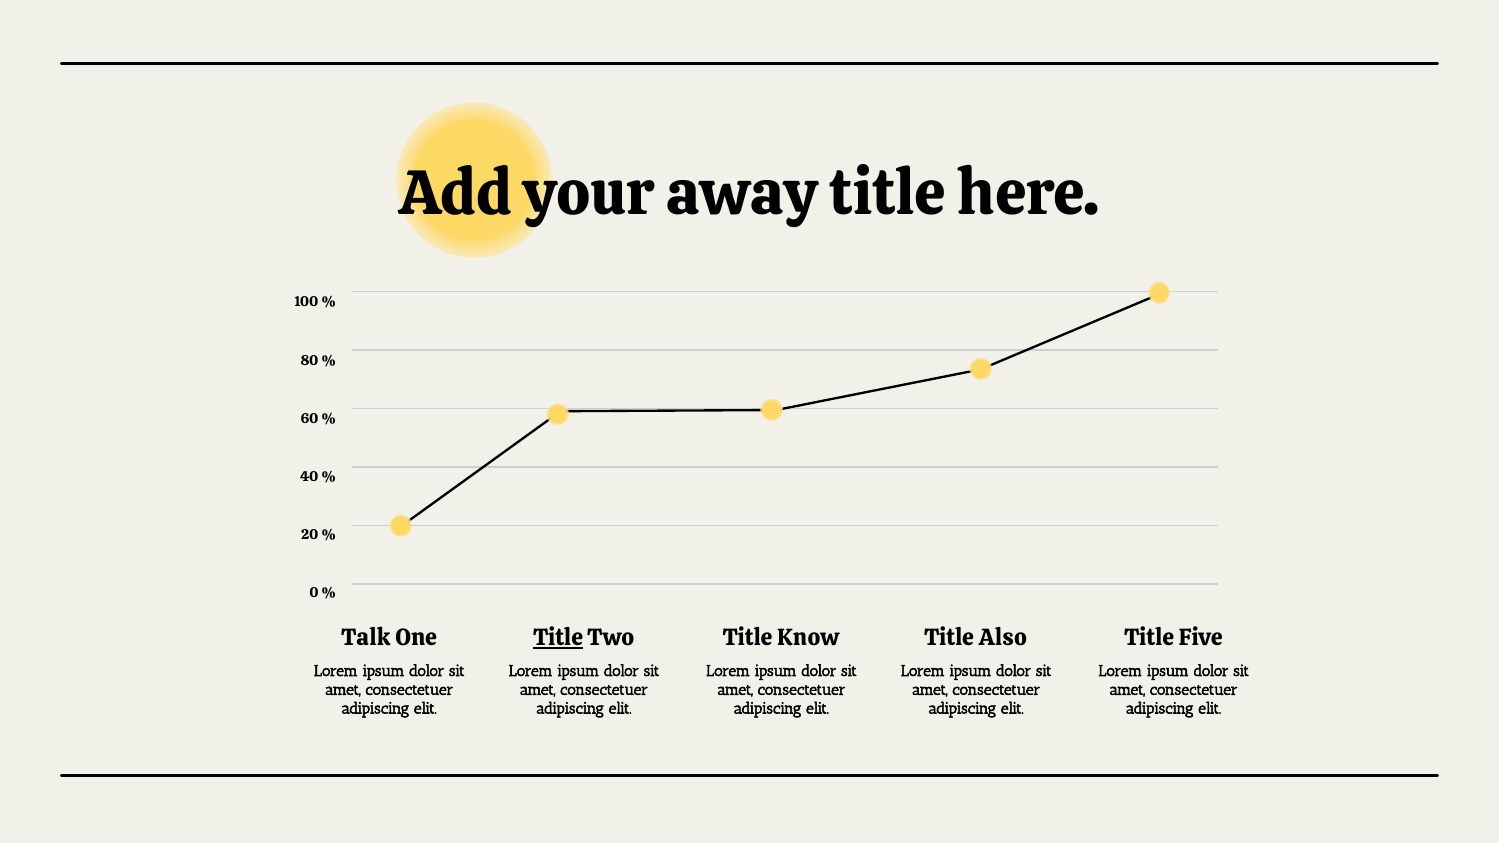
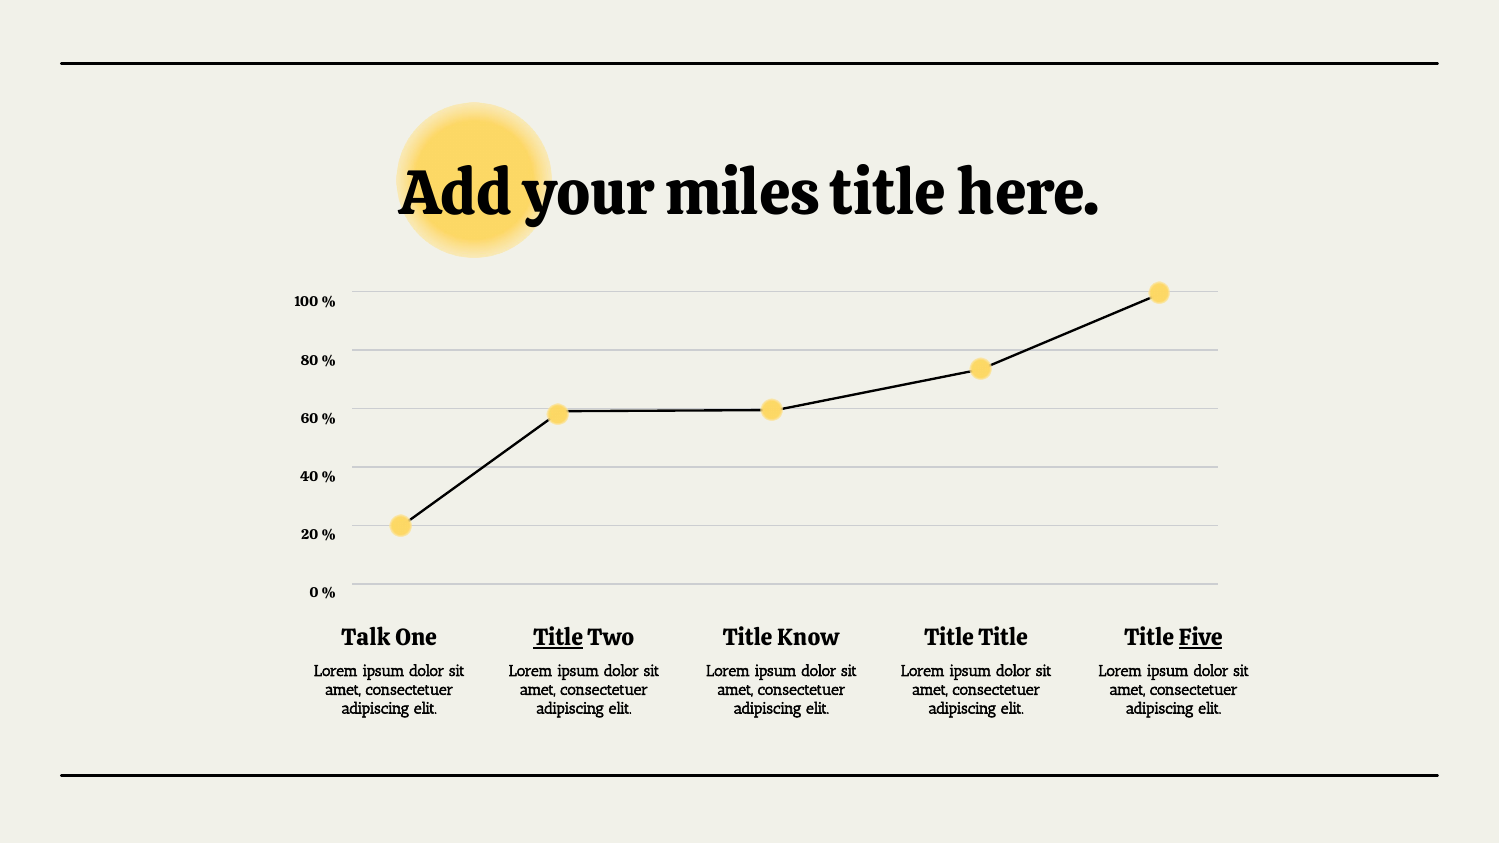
away: away -> miles (743, 194)
Title Also: Also -> Title (1003, 638)
Five underline: none -> present (1201, 638)
